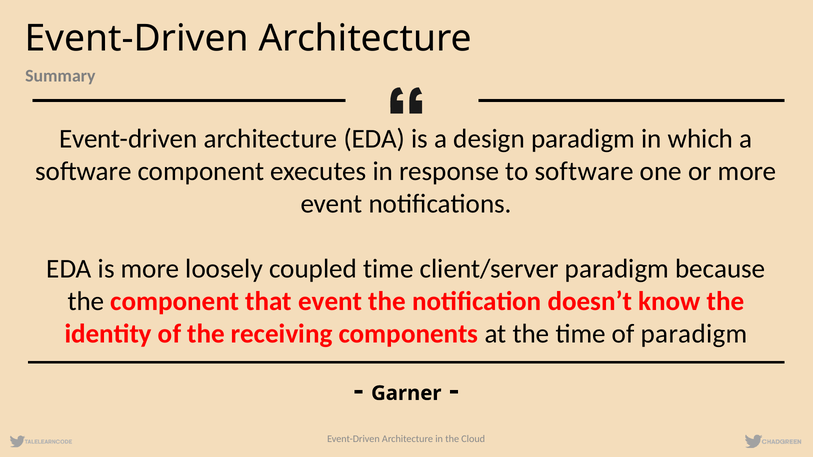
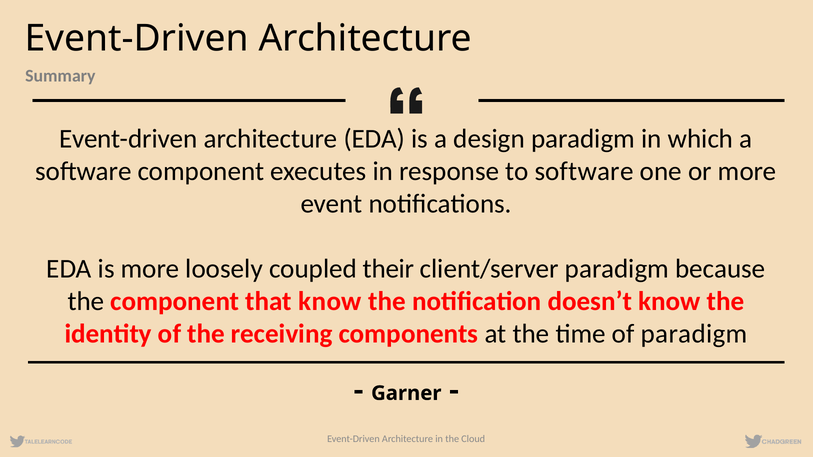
coupled time: time -> their (388, 269)
that event: event -> know (330, 301)
